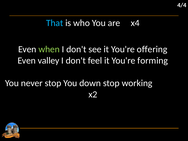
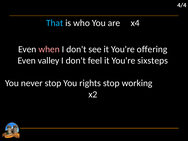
when colour: light green -> pink (49, 49)
forming: forming -> sixsteps (153, 61)
down: down -> rights (90, 83)
